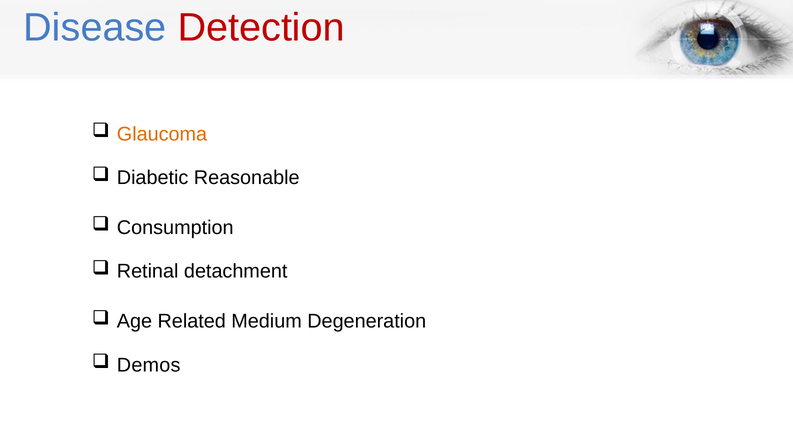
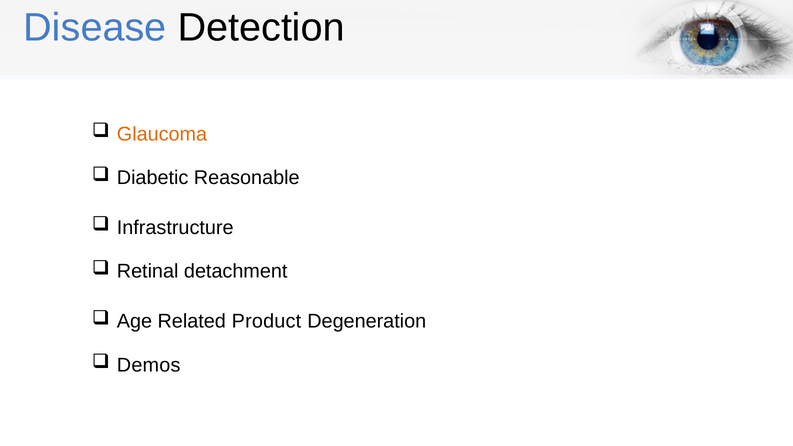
Detection colour: red -> black (261, 28)
Consumption: Consumption -> Infrastructure (175, 228)
Medium: Medium -> Product (266, 321)
